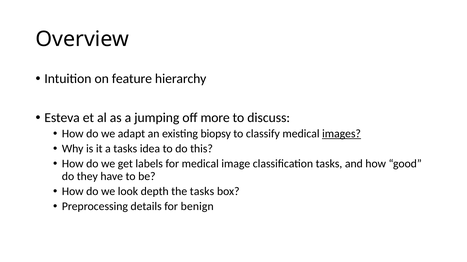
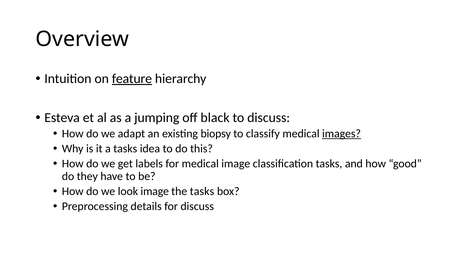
feature underline: none -> present (132, 79)
more: more -> black (215, 118)
look depth: depth -> image (155, 192)
for benign: benign -> discuss (197, 207)
